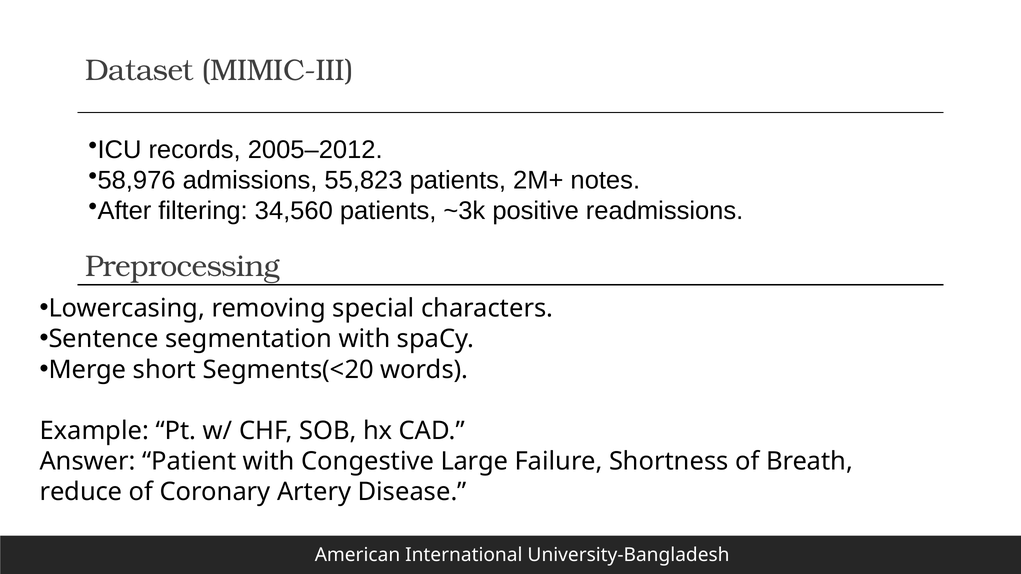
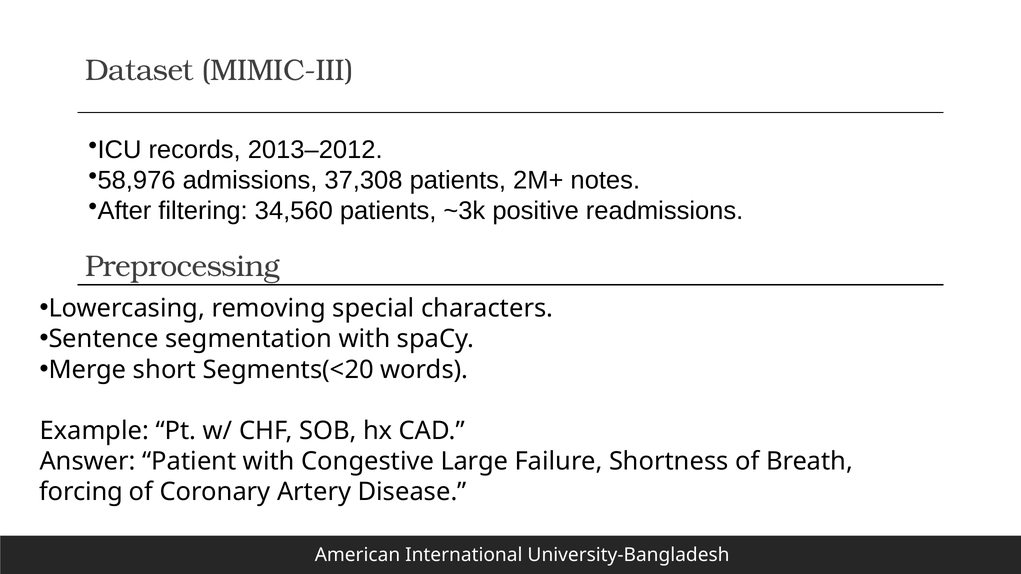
2005–2012: 2005–2012 -> 2013–2012 (315, 150)
55,823: 55,823 -> 37,308 (363, 181)
reduce: reduce -> forcing (81, 492)
